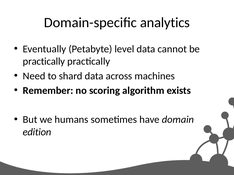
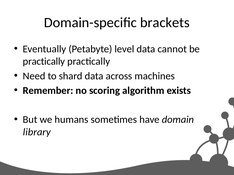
analytics: analytics -> brackets (165, 23)
edition: edition -> library (37, 132)
